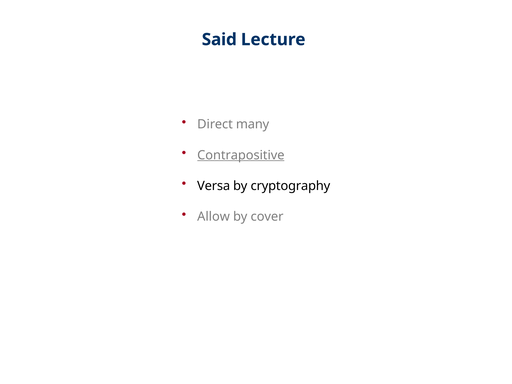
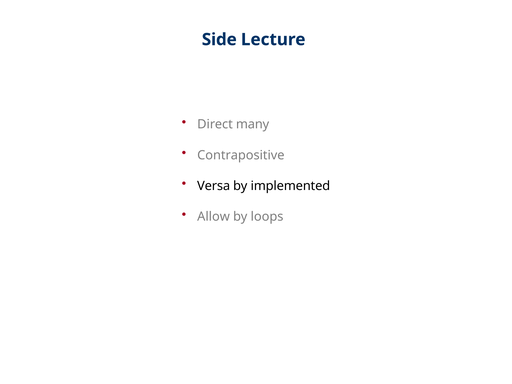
Said: Said -> Side (219, 40)
Contrapositive underline: present -> none (241, 155)
cryptography: cryptography -> implemented (290, 186)
cover: cover -> loops (267, 217)
